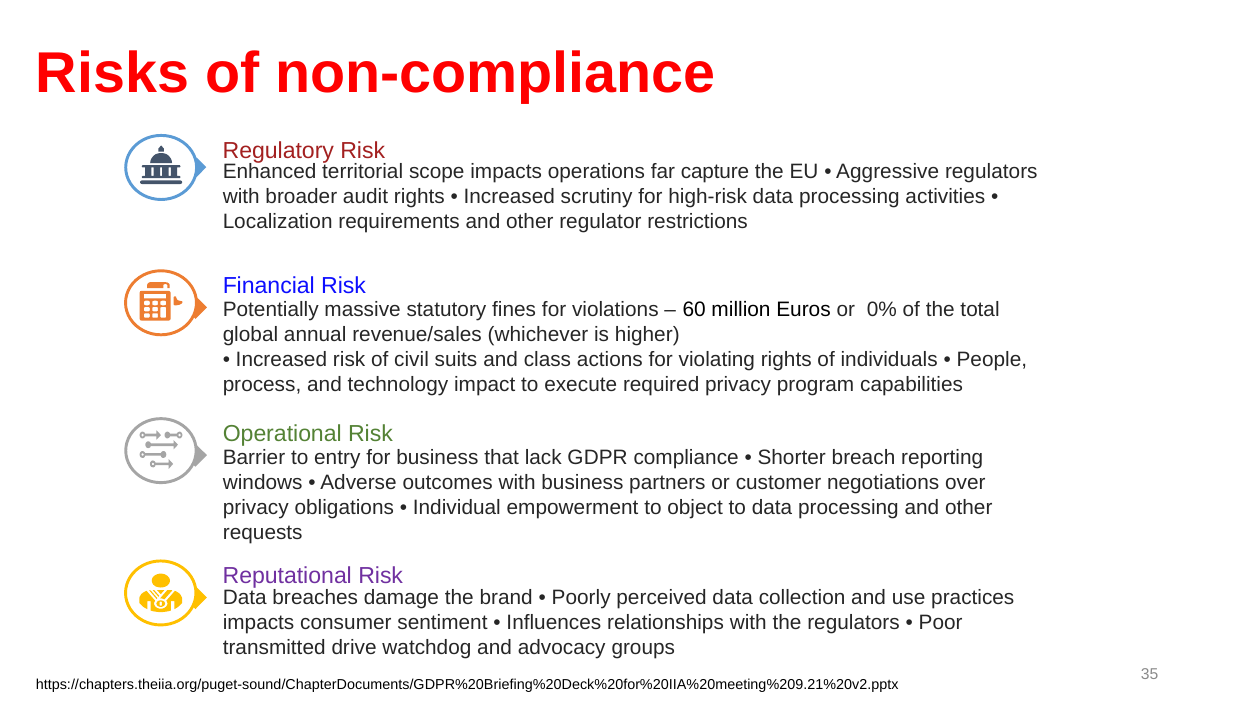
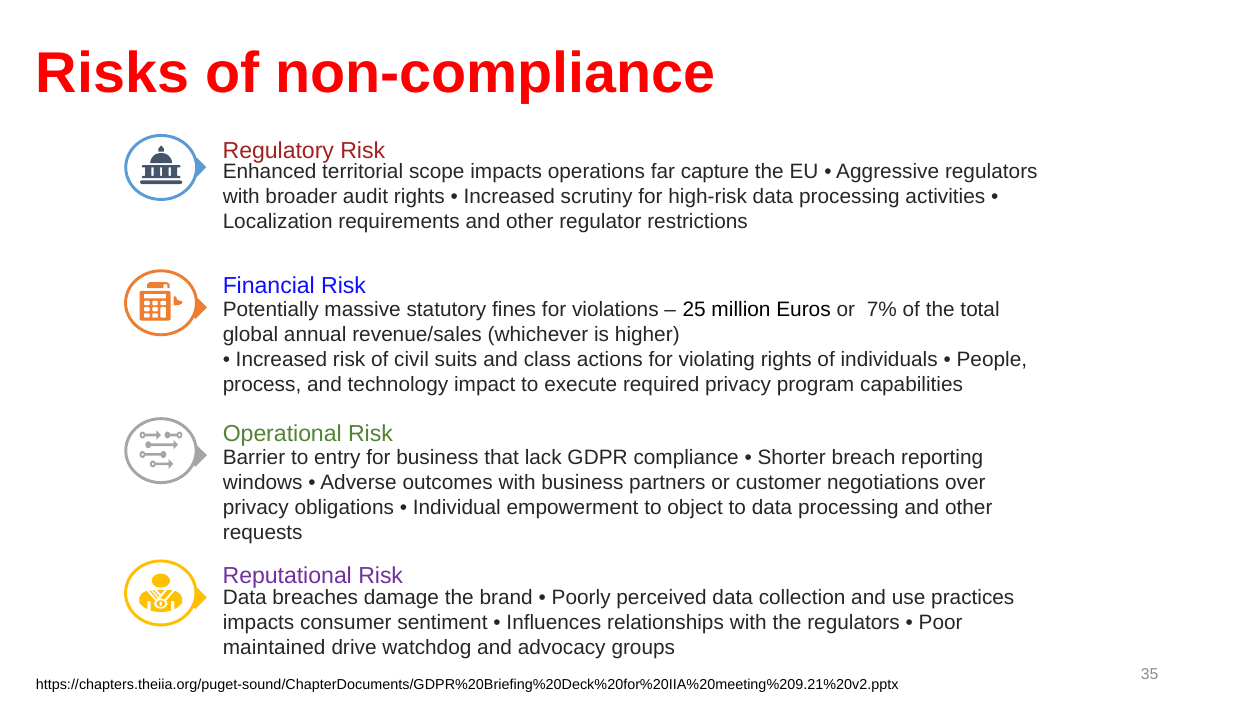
60: 60 -> 25 (694, 309)
0%: 0% -> 7% (882, 309)
transmitted: transmitted -> maintained (274, 647)
